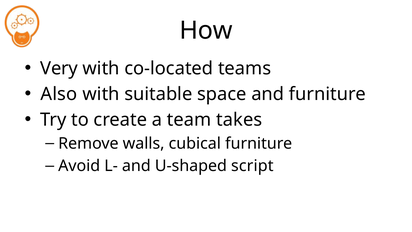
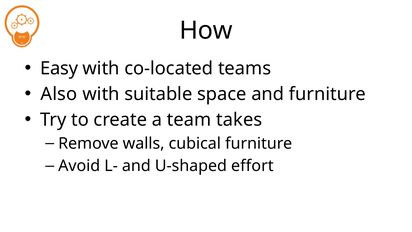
Very: Very -> Easy (59, 68)
script: script -> effort (252, 166)
